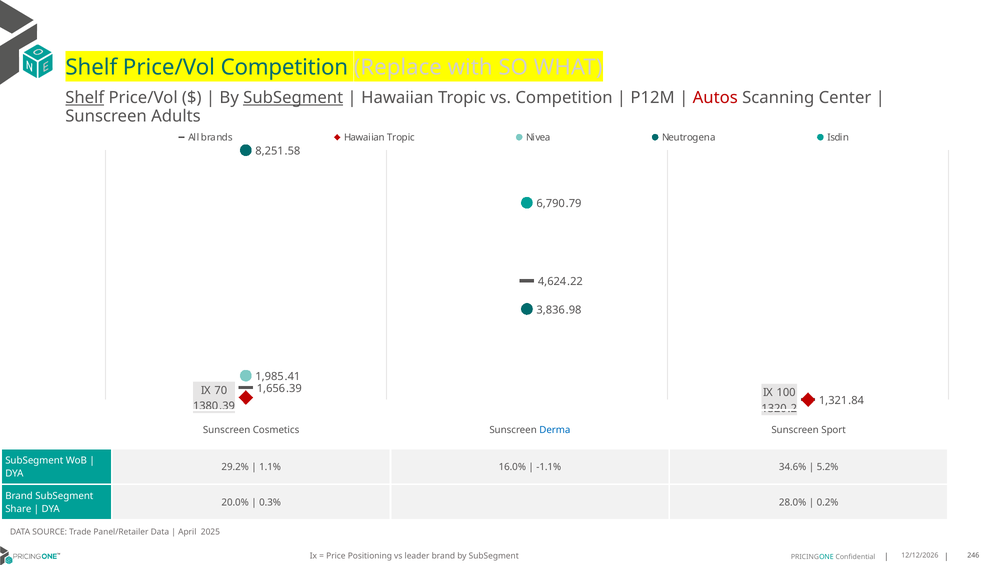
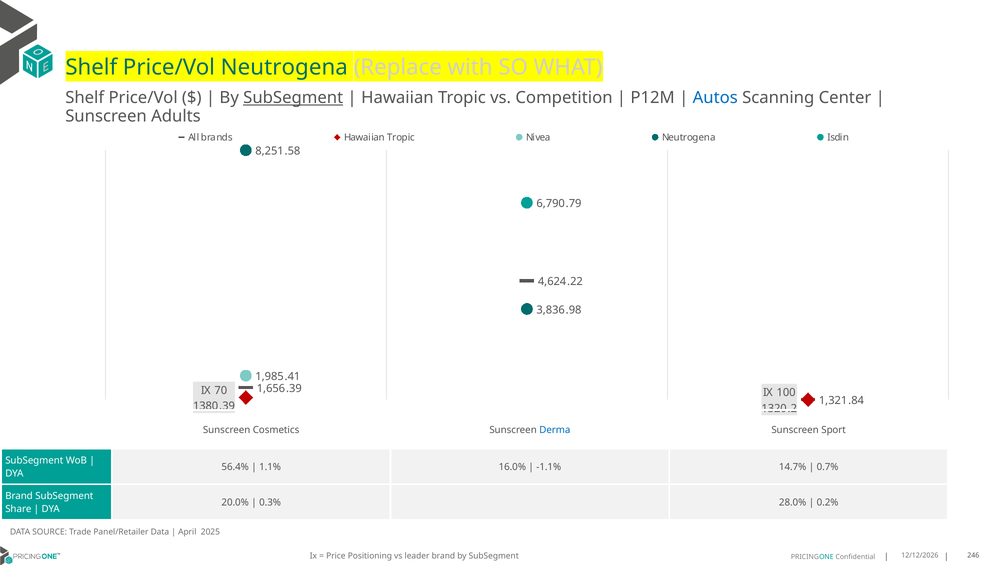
Price/Vol Competition: Competition -> Neutrogena (284, 67)
Shelf underline: present -> none (85, 98)
Autos colour: red -> blue (715, 98)
29.2%: 29.2% -> 56.4% (235, 467)
34.6%: 34.6% -> 14.7% (793, 467)
5.2%: 5.2% -> 0.7% (828, 467)
